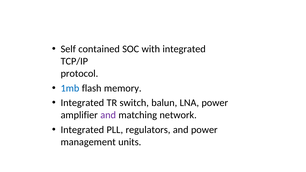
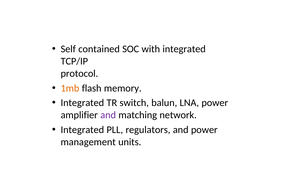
1mb colour: blue -> orange (70, 88)
